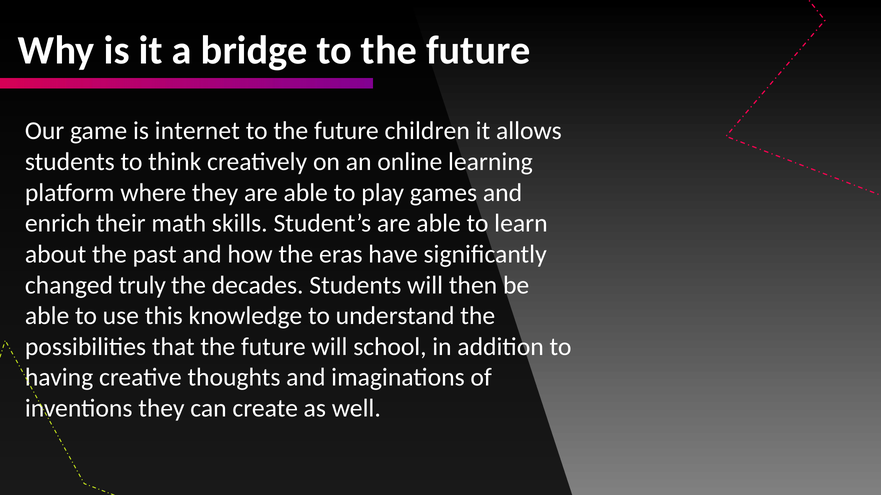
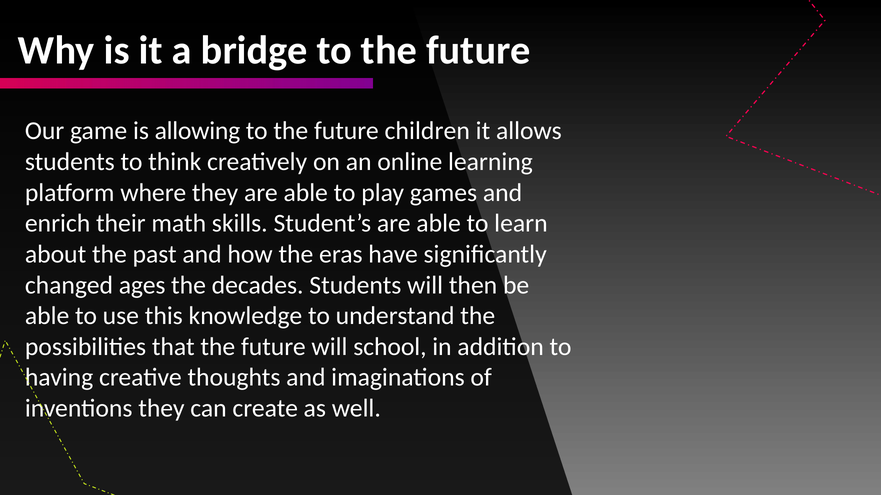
internet: internet -> allowing (197, 131)
truly: truly -> ages (142, 285)
